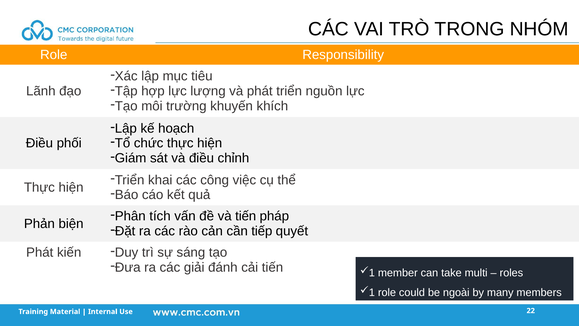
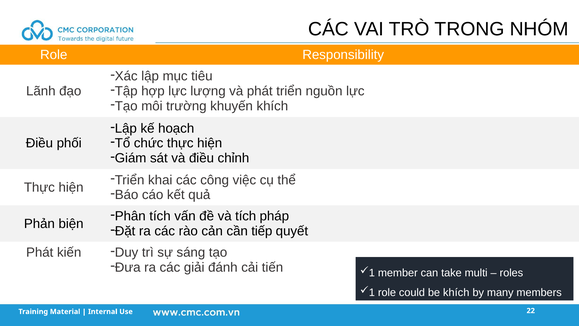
và tiến: tiến -> tích (246, 216)
be ngoài: ngoài -> khích (456, 292)
